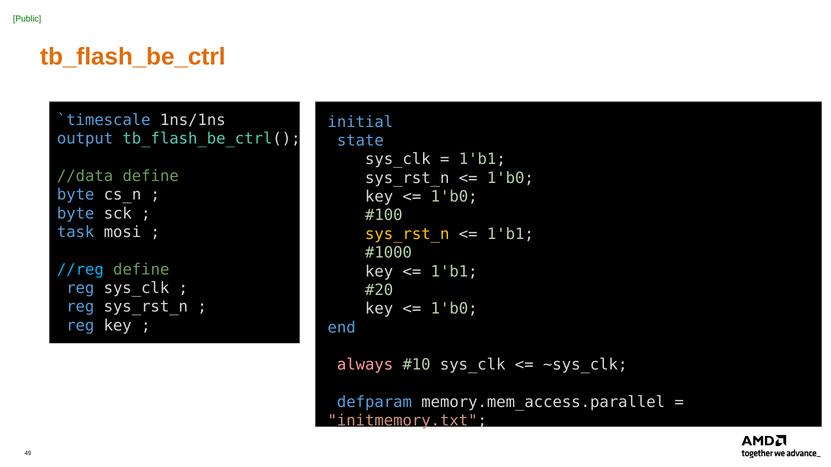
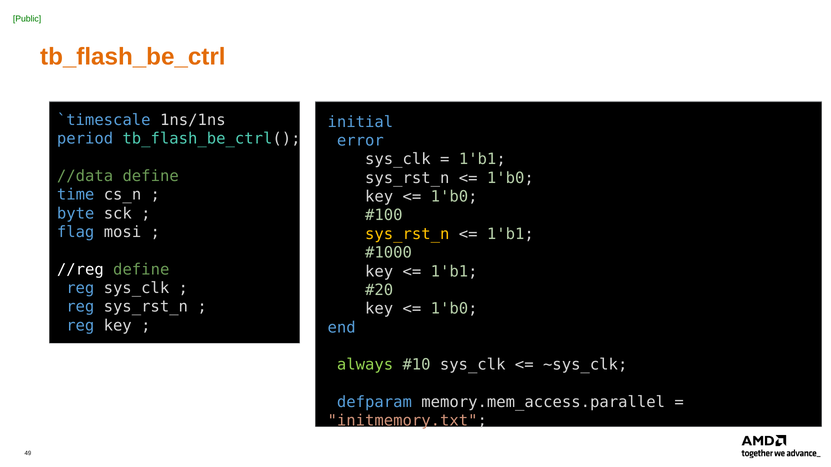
output: output -> period (85, 139)
state: state -> error (360, 141)
byte: byte -> time (76, 195)
task: task -> flag (76, 232)
//reg colour: light blue -> white (80, 270)
always colour: pink -> light green (365, 365)
